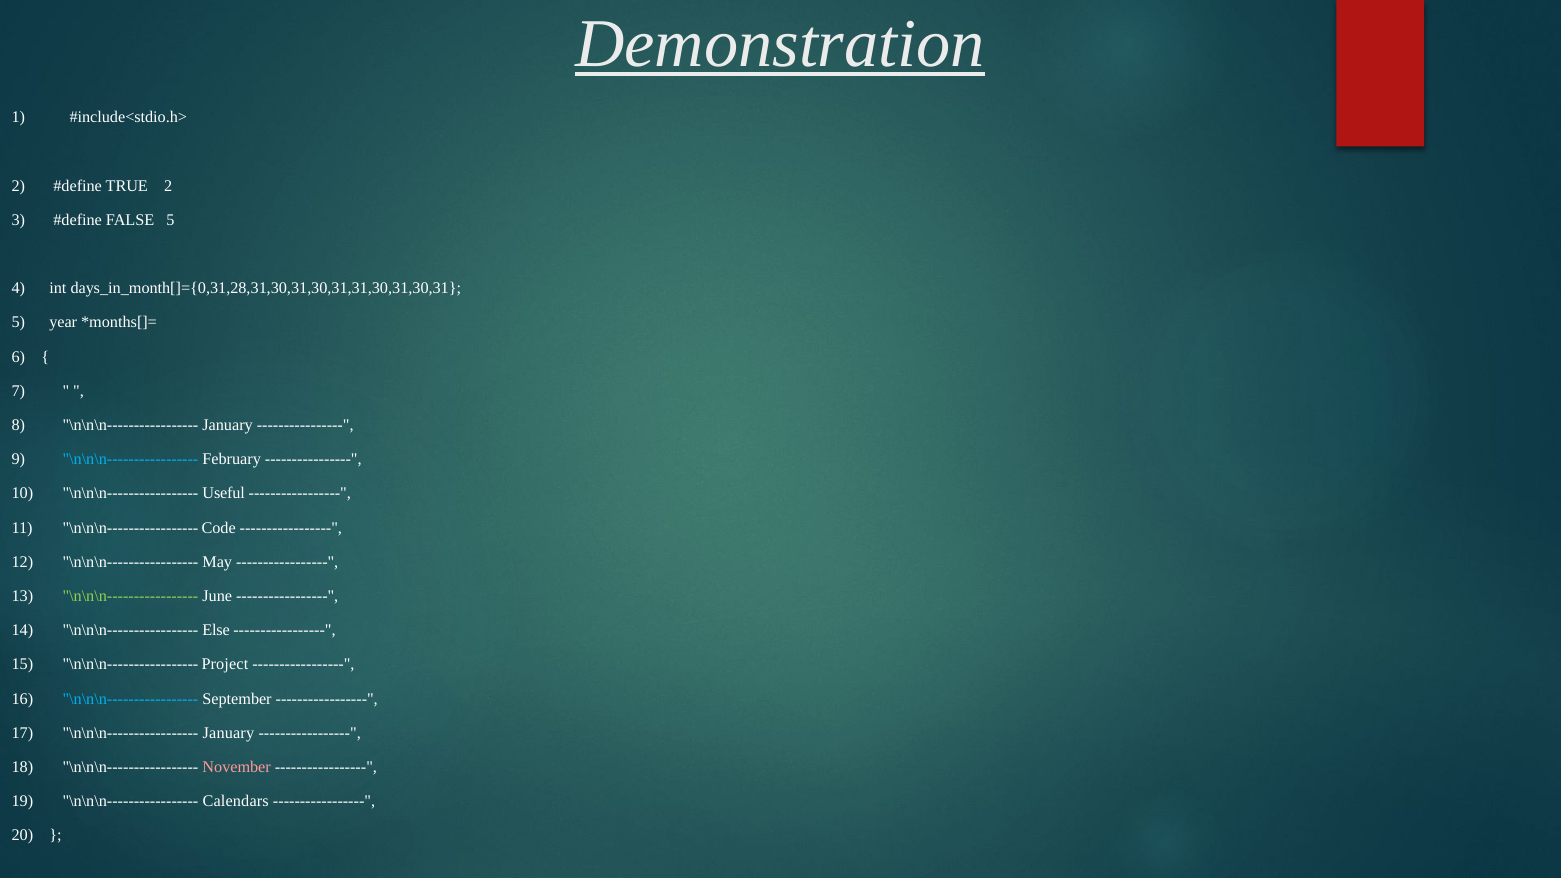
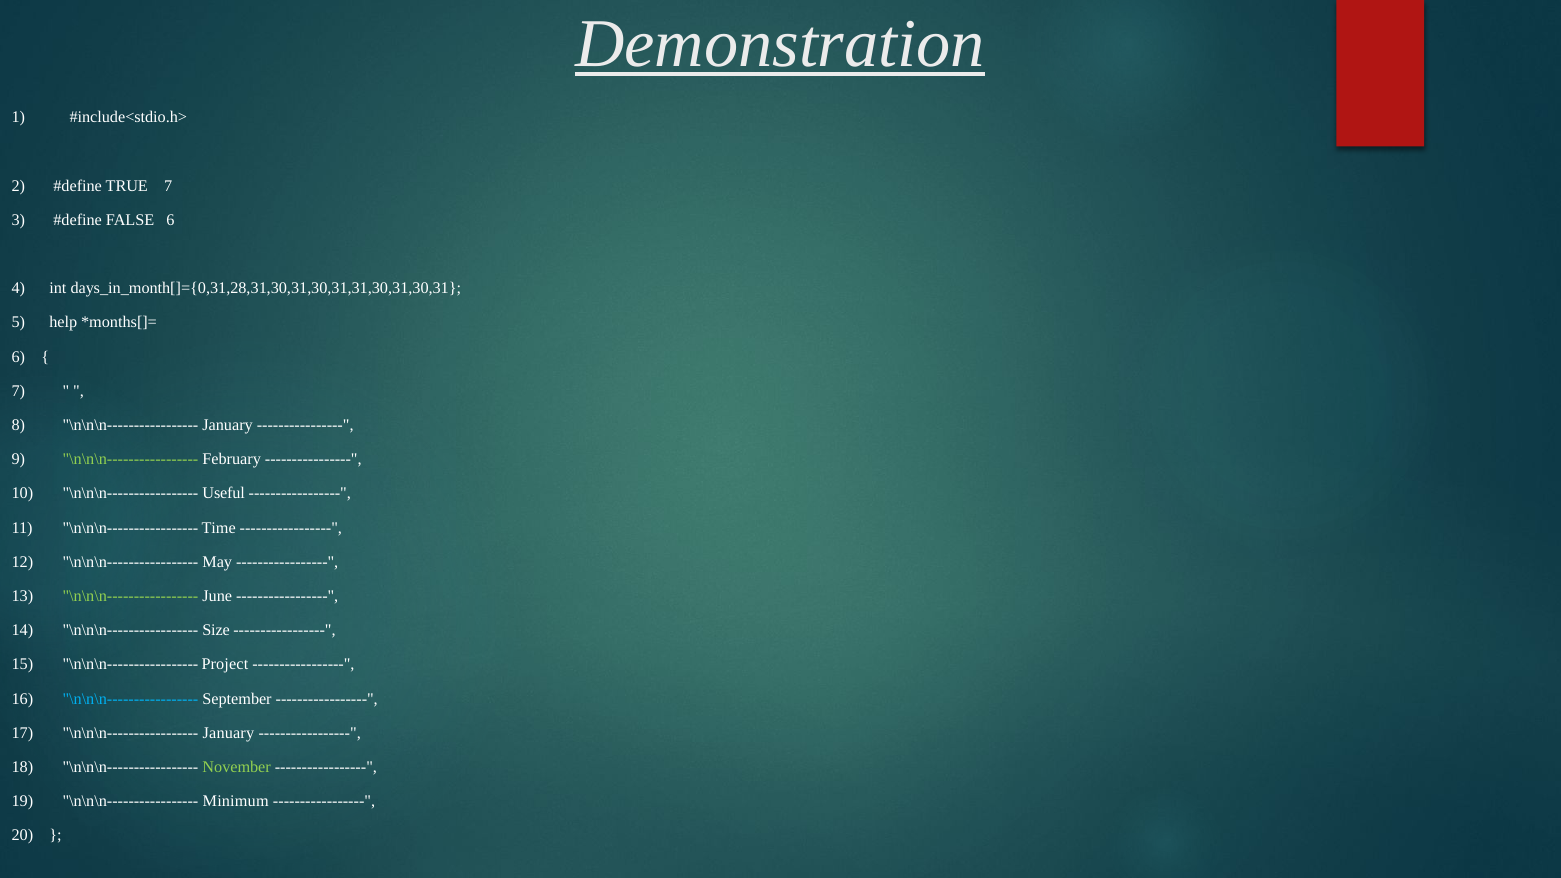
TRUE 2: 2 -> 7 (168, 186)
FALSE 5: 5 -> 6 (170, 220)
year: year -> help (63, 323)
\n\n\n----------------- colour: light blue -> light green (130, 459)
Code: Code -> Time (219, 528)
Else: Else -> Size (216, 630)
November colour: pink -> light green (237, 767)
Calendars: Calendars -> Minimum (236, 801)
